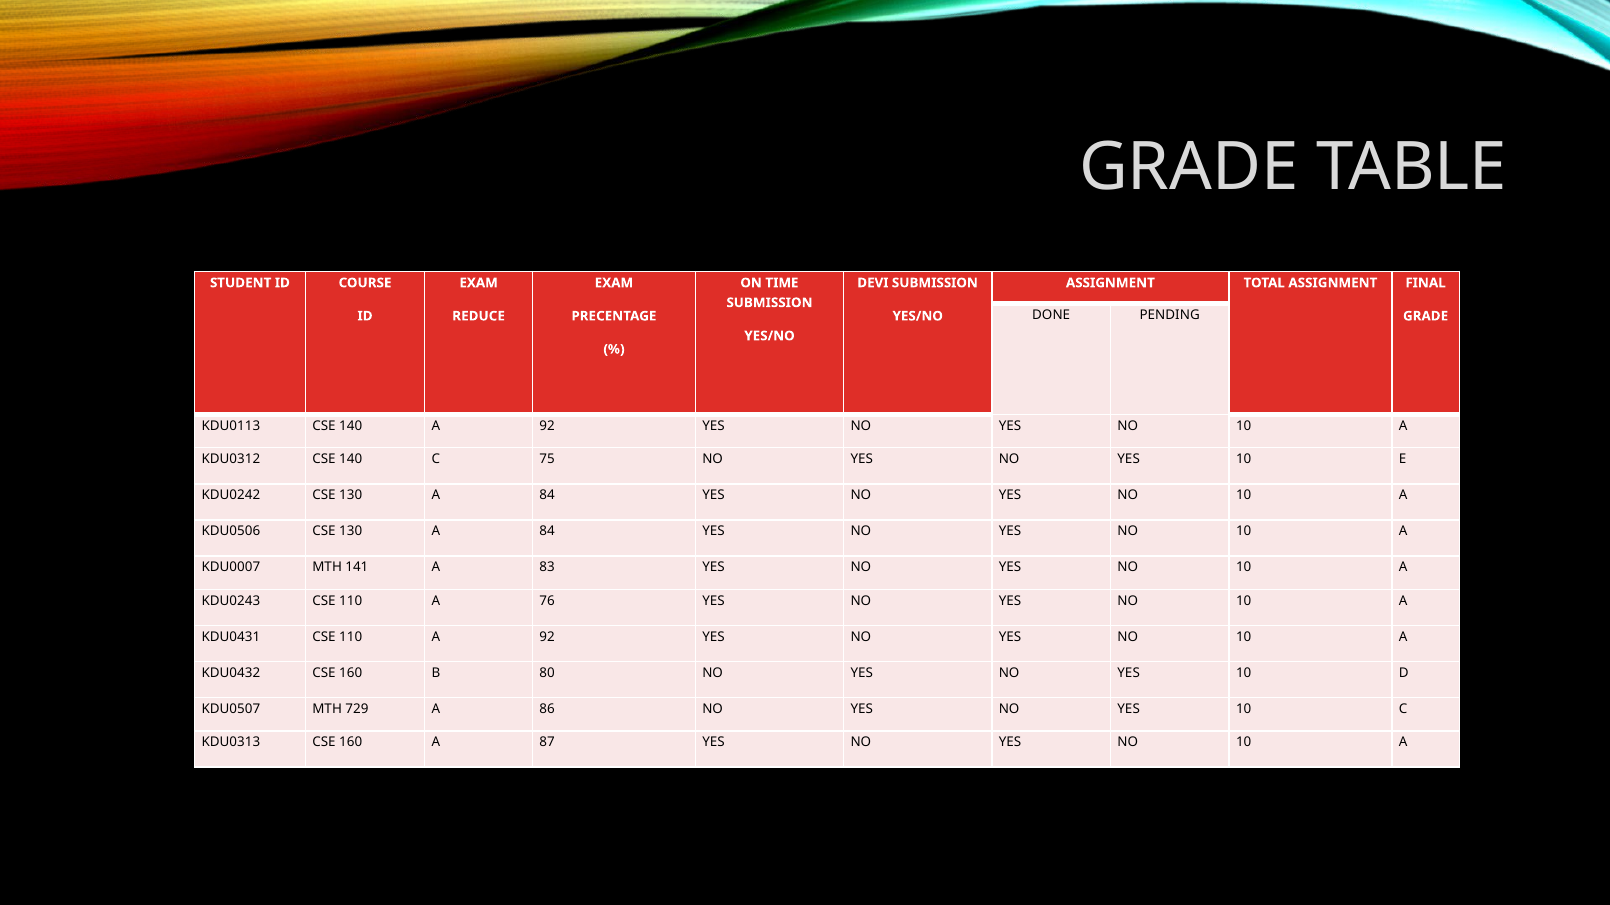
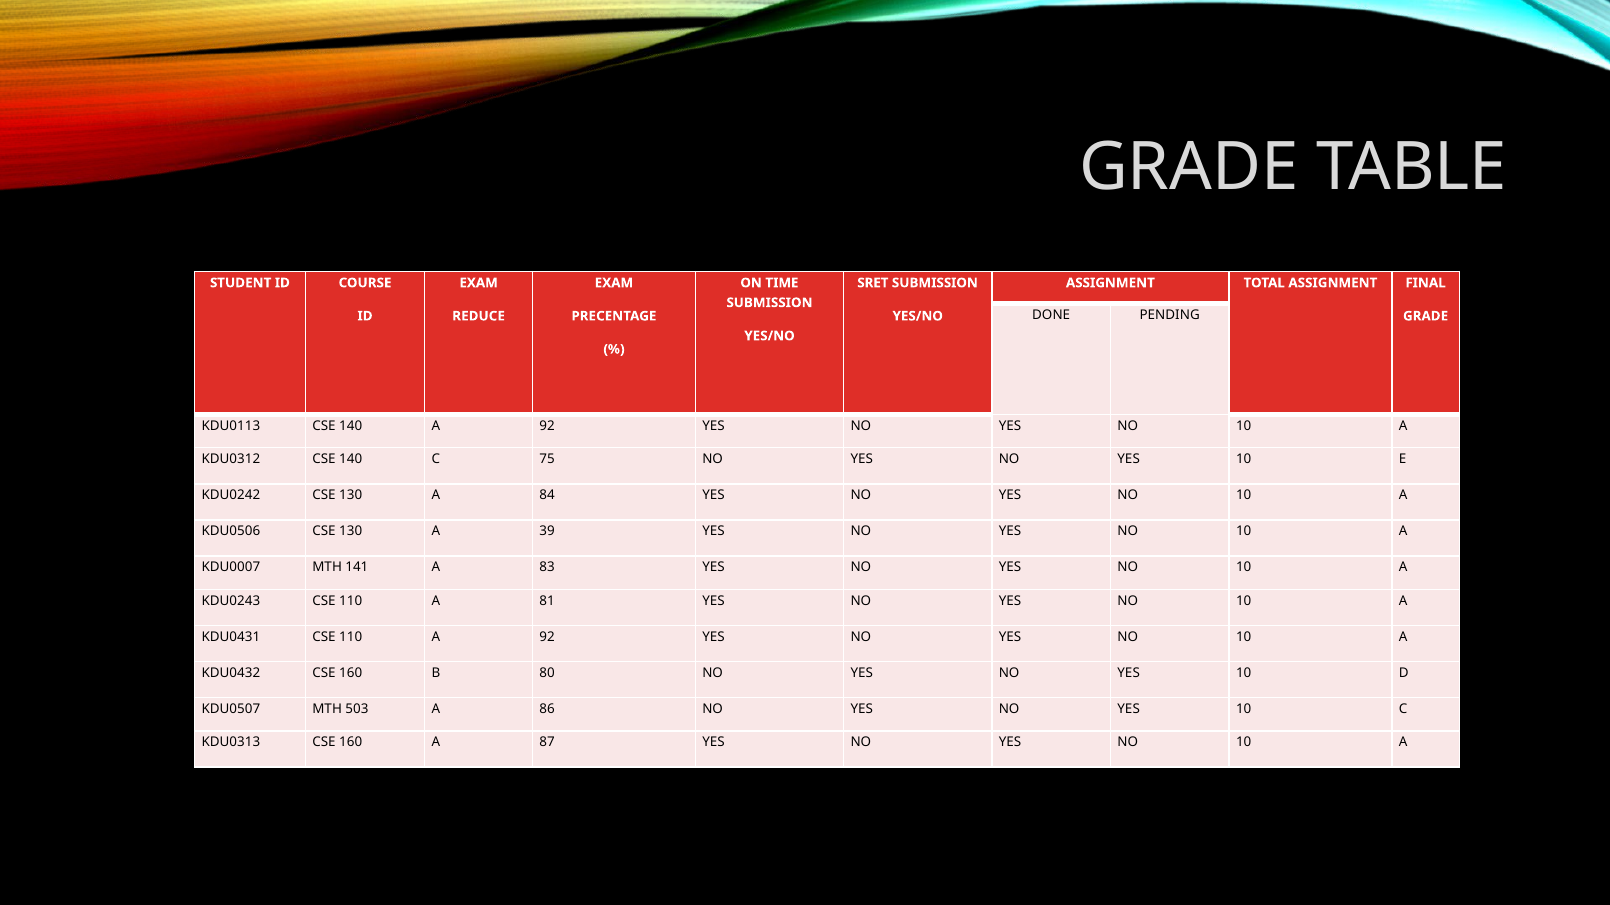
DEVI: DEVI -> SRET (873, 283)
84: 84 -> 39 (547, 532)
76: 76 -> 81 (547, 601)
729: 729 -> 503 (357, 709)
